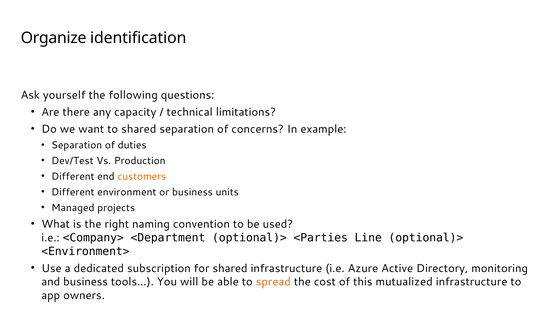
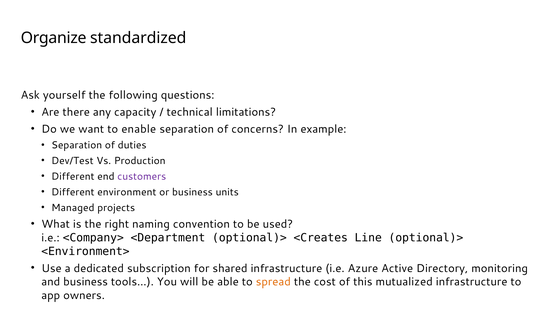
identification: identification -> standardized (138, 38)
to shared: shared -> enable (139, 129)
customers colour: orange -> purple (142, 176)
<Parties: <Parties -> <Creates (321, 237)
